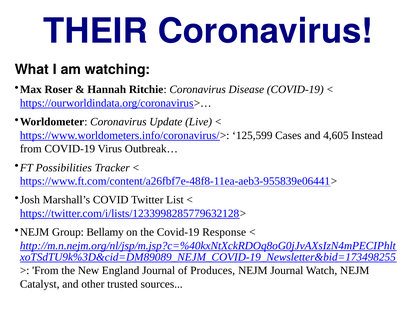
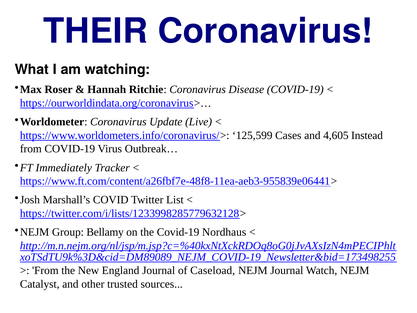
Possibilities: Possibilities -> Immediately (64, 168)
Response: Response -> Nordhaus (224, 232)
Produces: Produces -> Caseload (213, 270)
